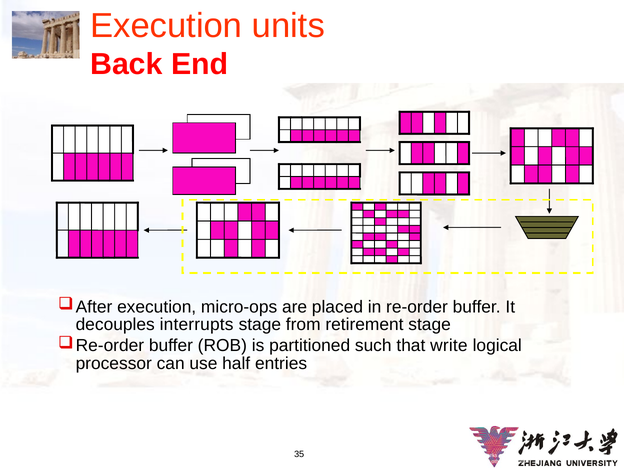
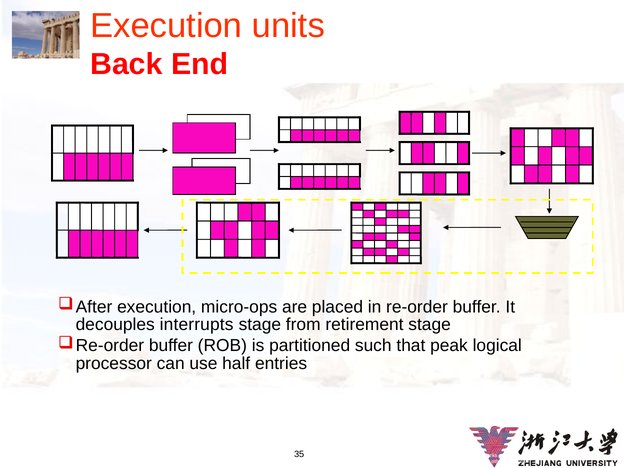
write: write -> peak (449, 346)
